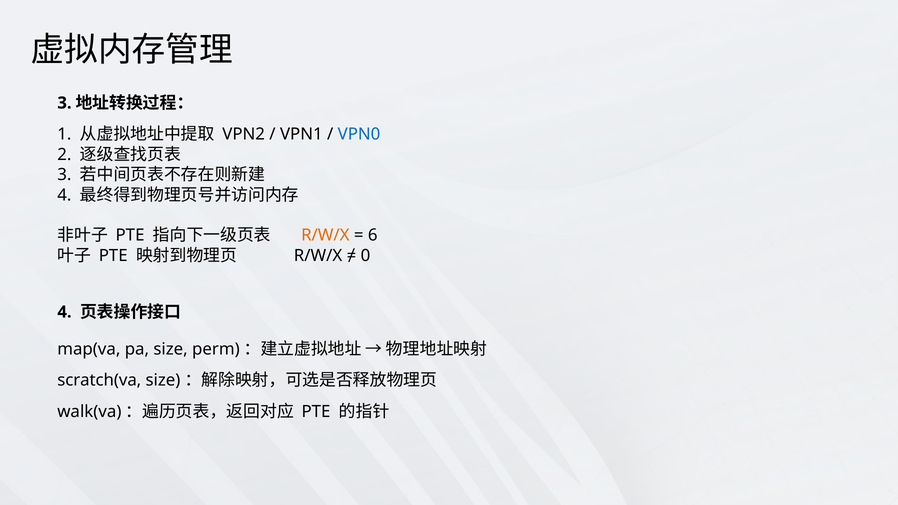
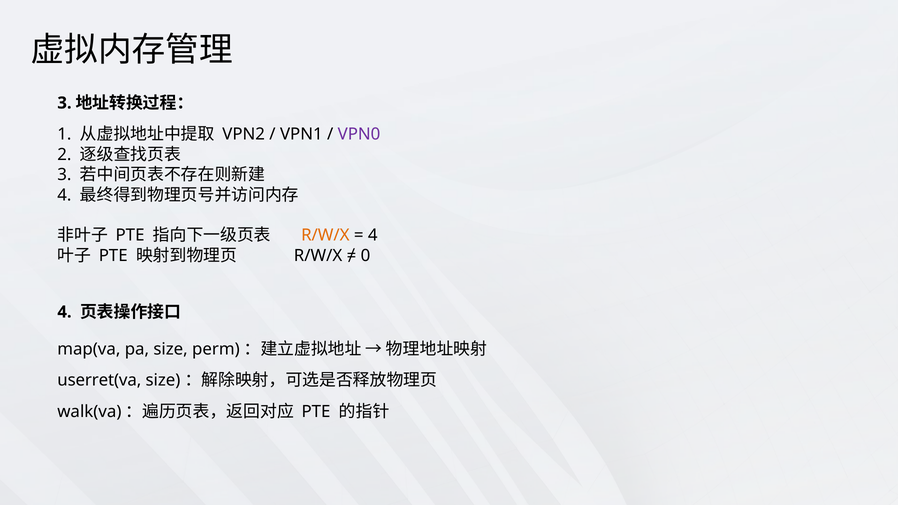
VPN0 colour: blue -> purple (359, 134)
6: 6 -> 4 (373, 235)
scratch(va: scratch(va -> userret(va (99, 381)
